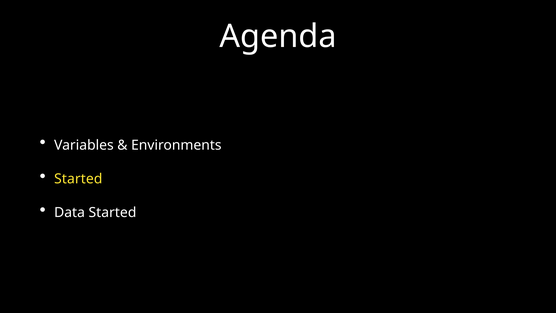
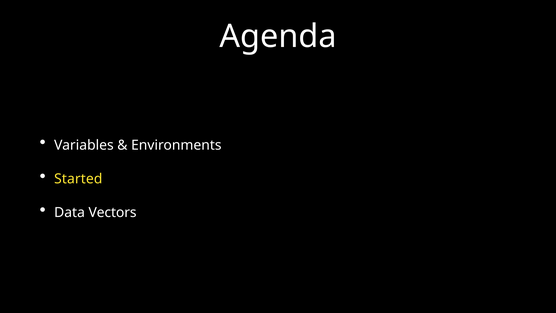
Data Started: Started -> Vectors (113, 213)
